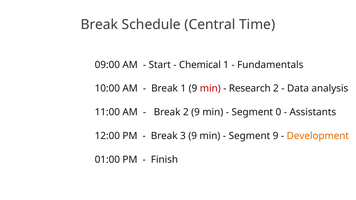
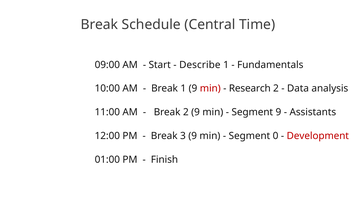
Chemical: Chemical -> Describe (200, 65)
Segment 0: 0 -> 9 (278, 112)
Segment 9: 9 -> 0 (276, 136)
Development colour: orange -> red (318, 136)
